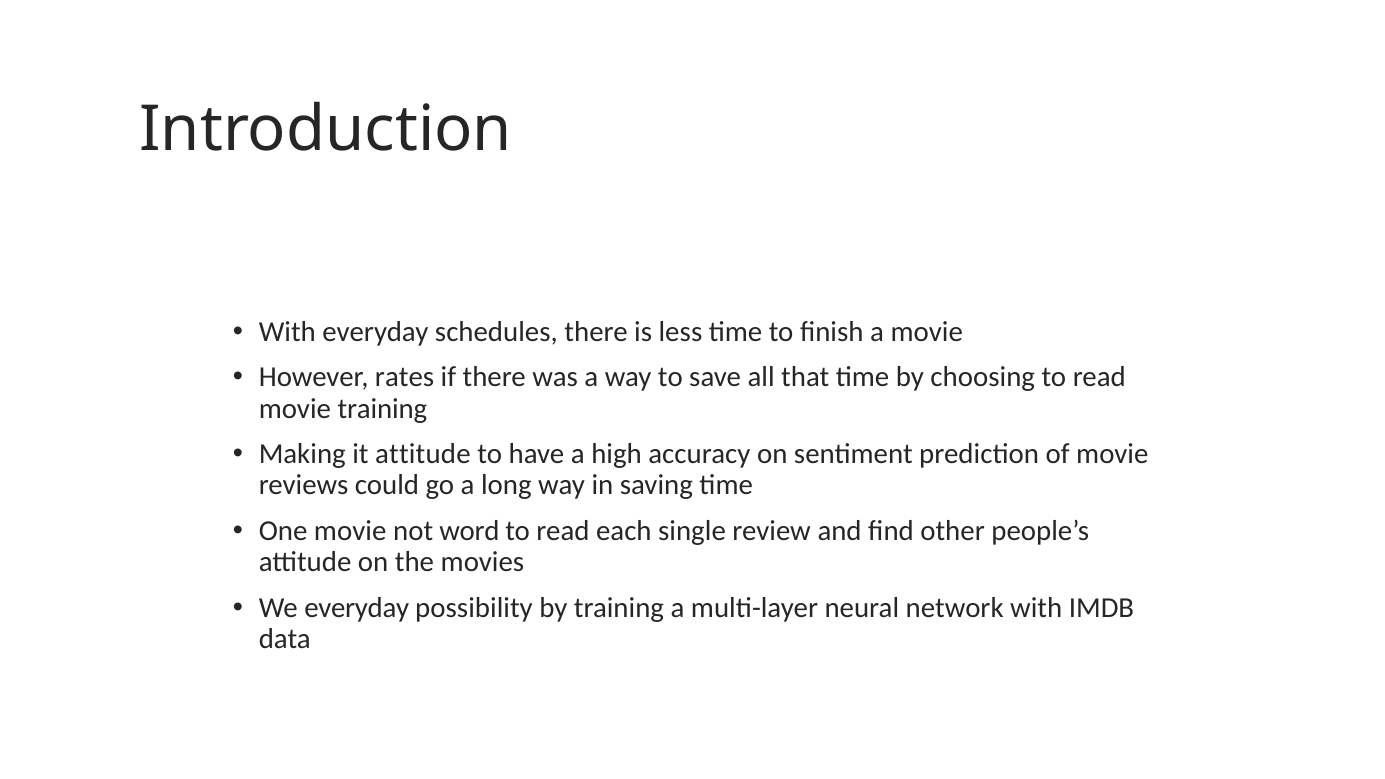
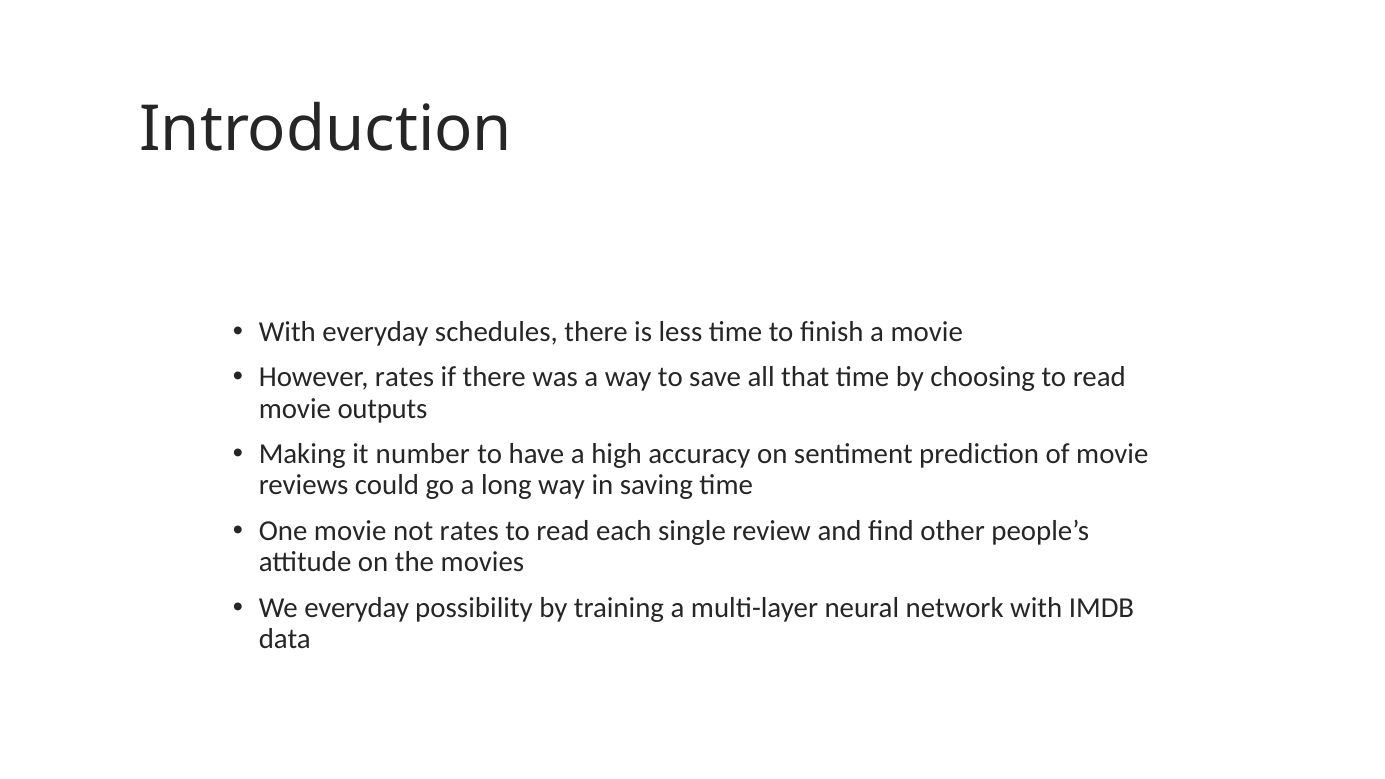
movie training: training -> outputs (382, 409)
it attitude: attitude -> number (423, 454)
not word: word -> rates (469, 531)
